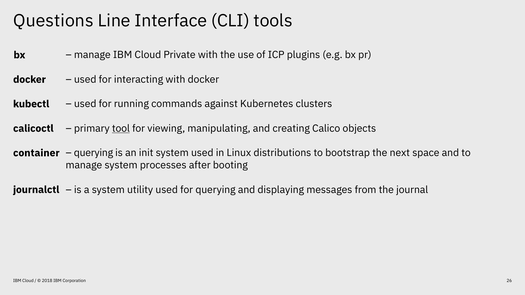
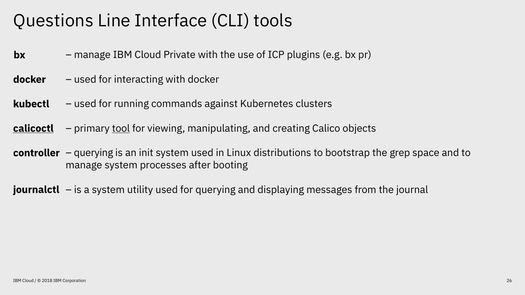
calicoctl underline: none -> present (33, 129)
container: container -> controller (36, 153)
next: next -> grep (400, 153)
